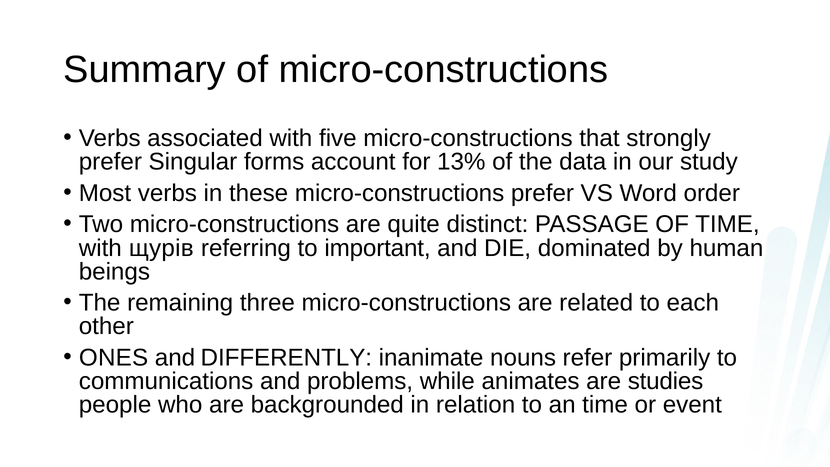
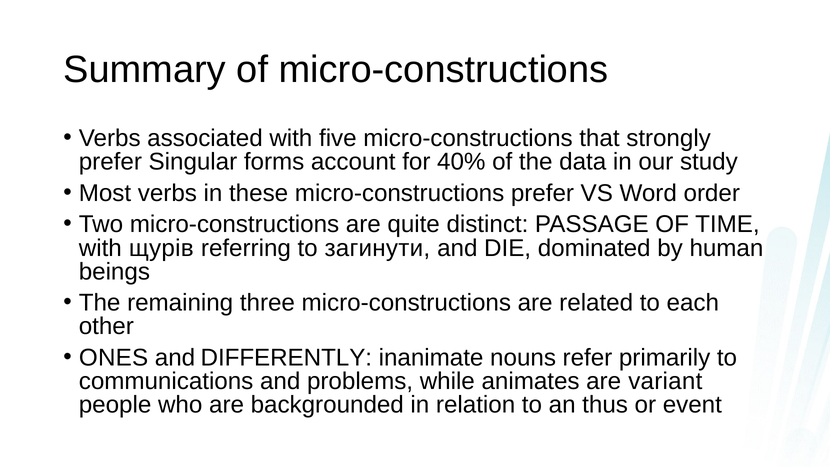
13%: 13% -> 40% (461, 162)
important: important -> загинути (377, 248)
studies: studies -> variant (665, 381)
an time: time -> thus (605, 405)
